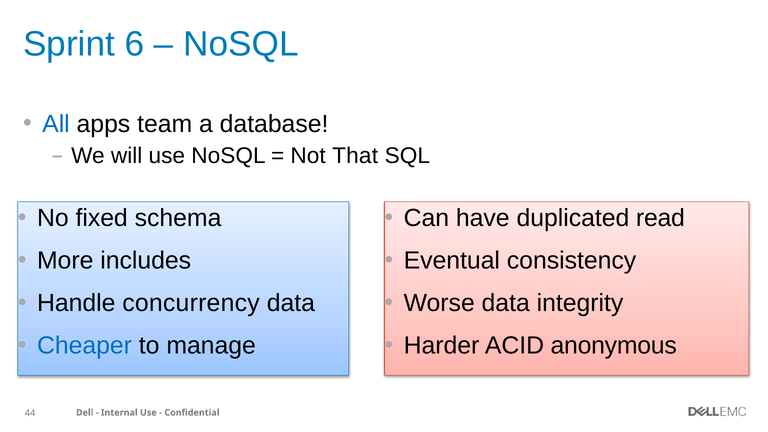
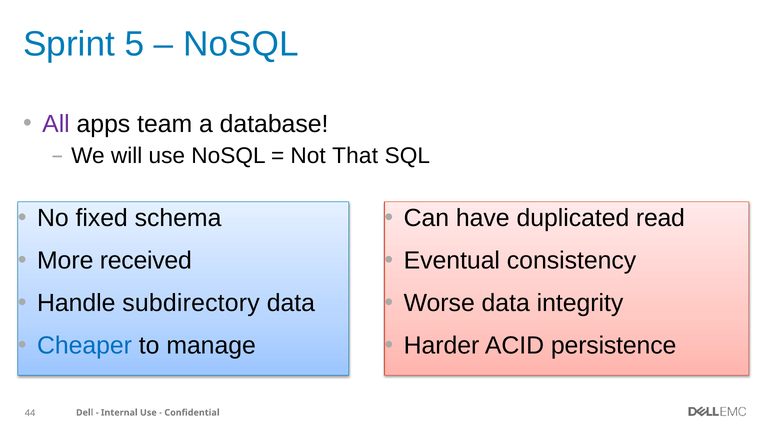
6: 6 -> 5 (134, 44)
All colour: blue -> purple (56, 124)
includes: includes -> received (146, 261)
concurrency: concurrency -> subdirectory (191, 303)
anonymous: anonymous -> persistence (614, 346)
